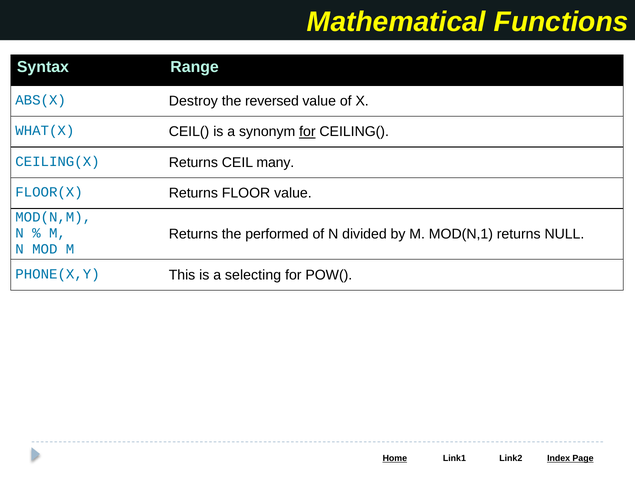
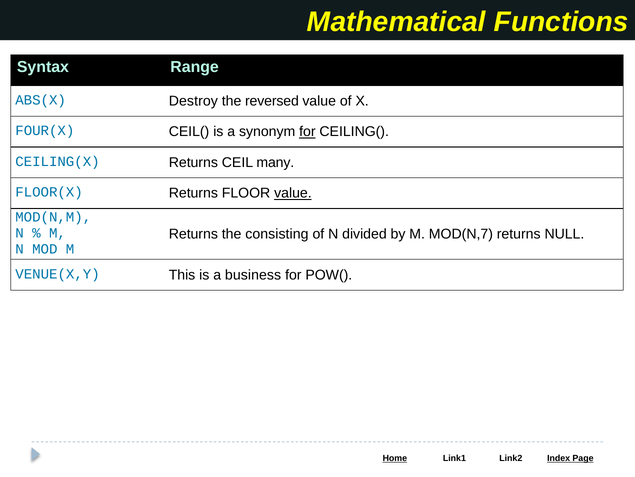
WHAT(X: WHAT(X -> FOUR(X (45, 131)
value underline: none -> present (293, 193)
performed: performed -> consisting (277, 234)
MOD(N,1: MOD(N,1 -> MOD(N,7 (461, 234)
PHONE(X,Y: PHONE(X,Y -> VENUE(X,Y (58, 273)
selecting: selecting -> business (253, 275)
